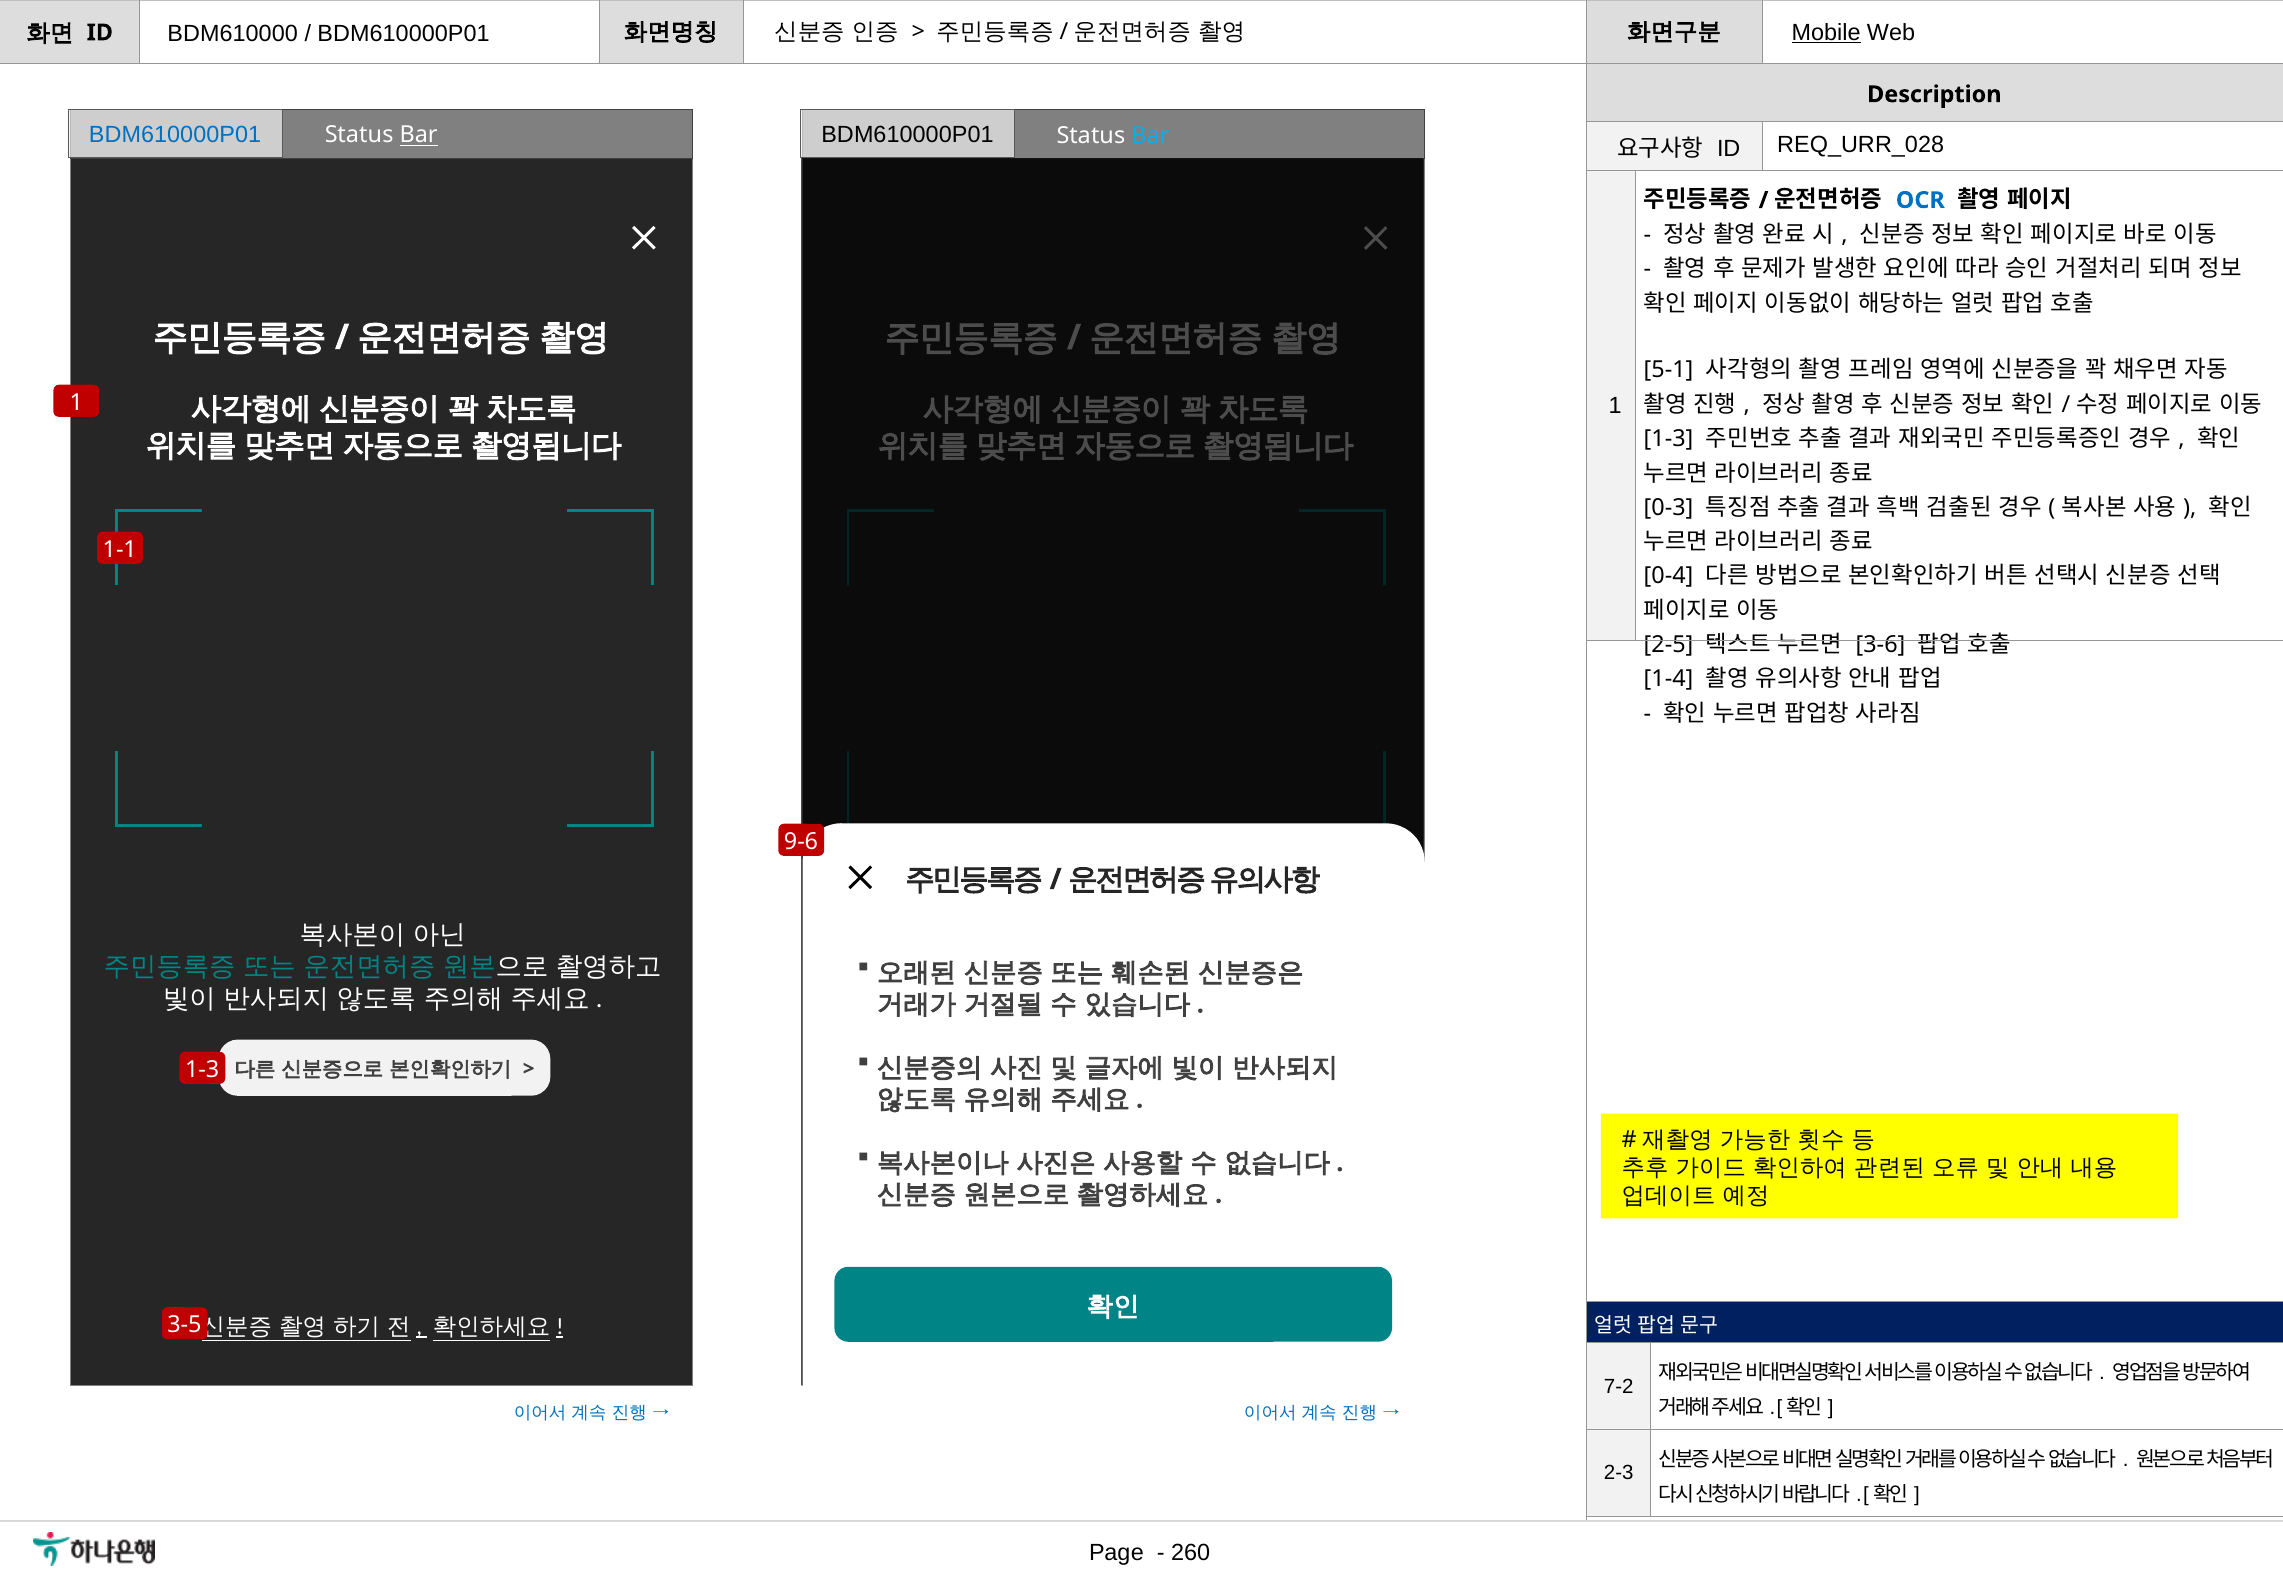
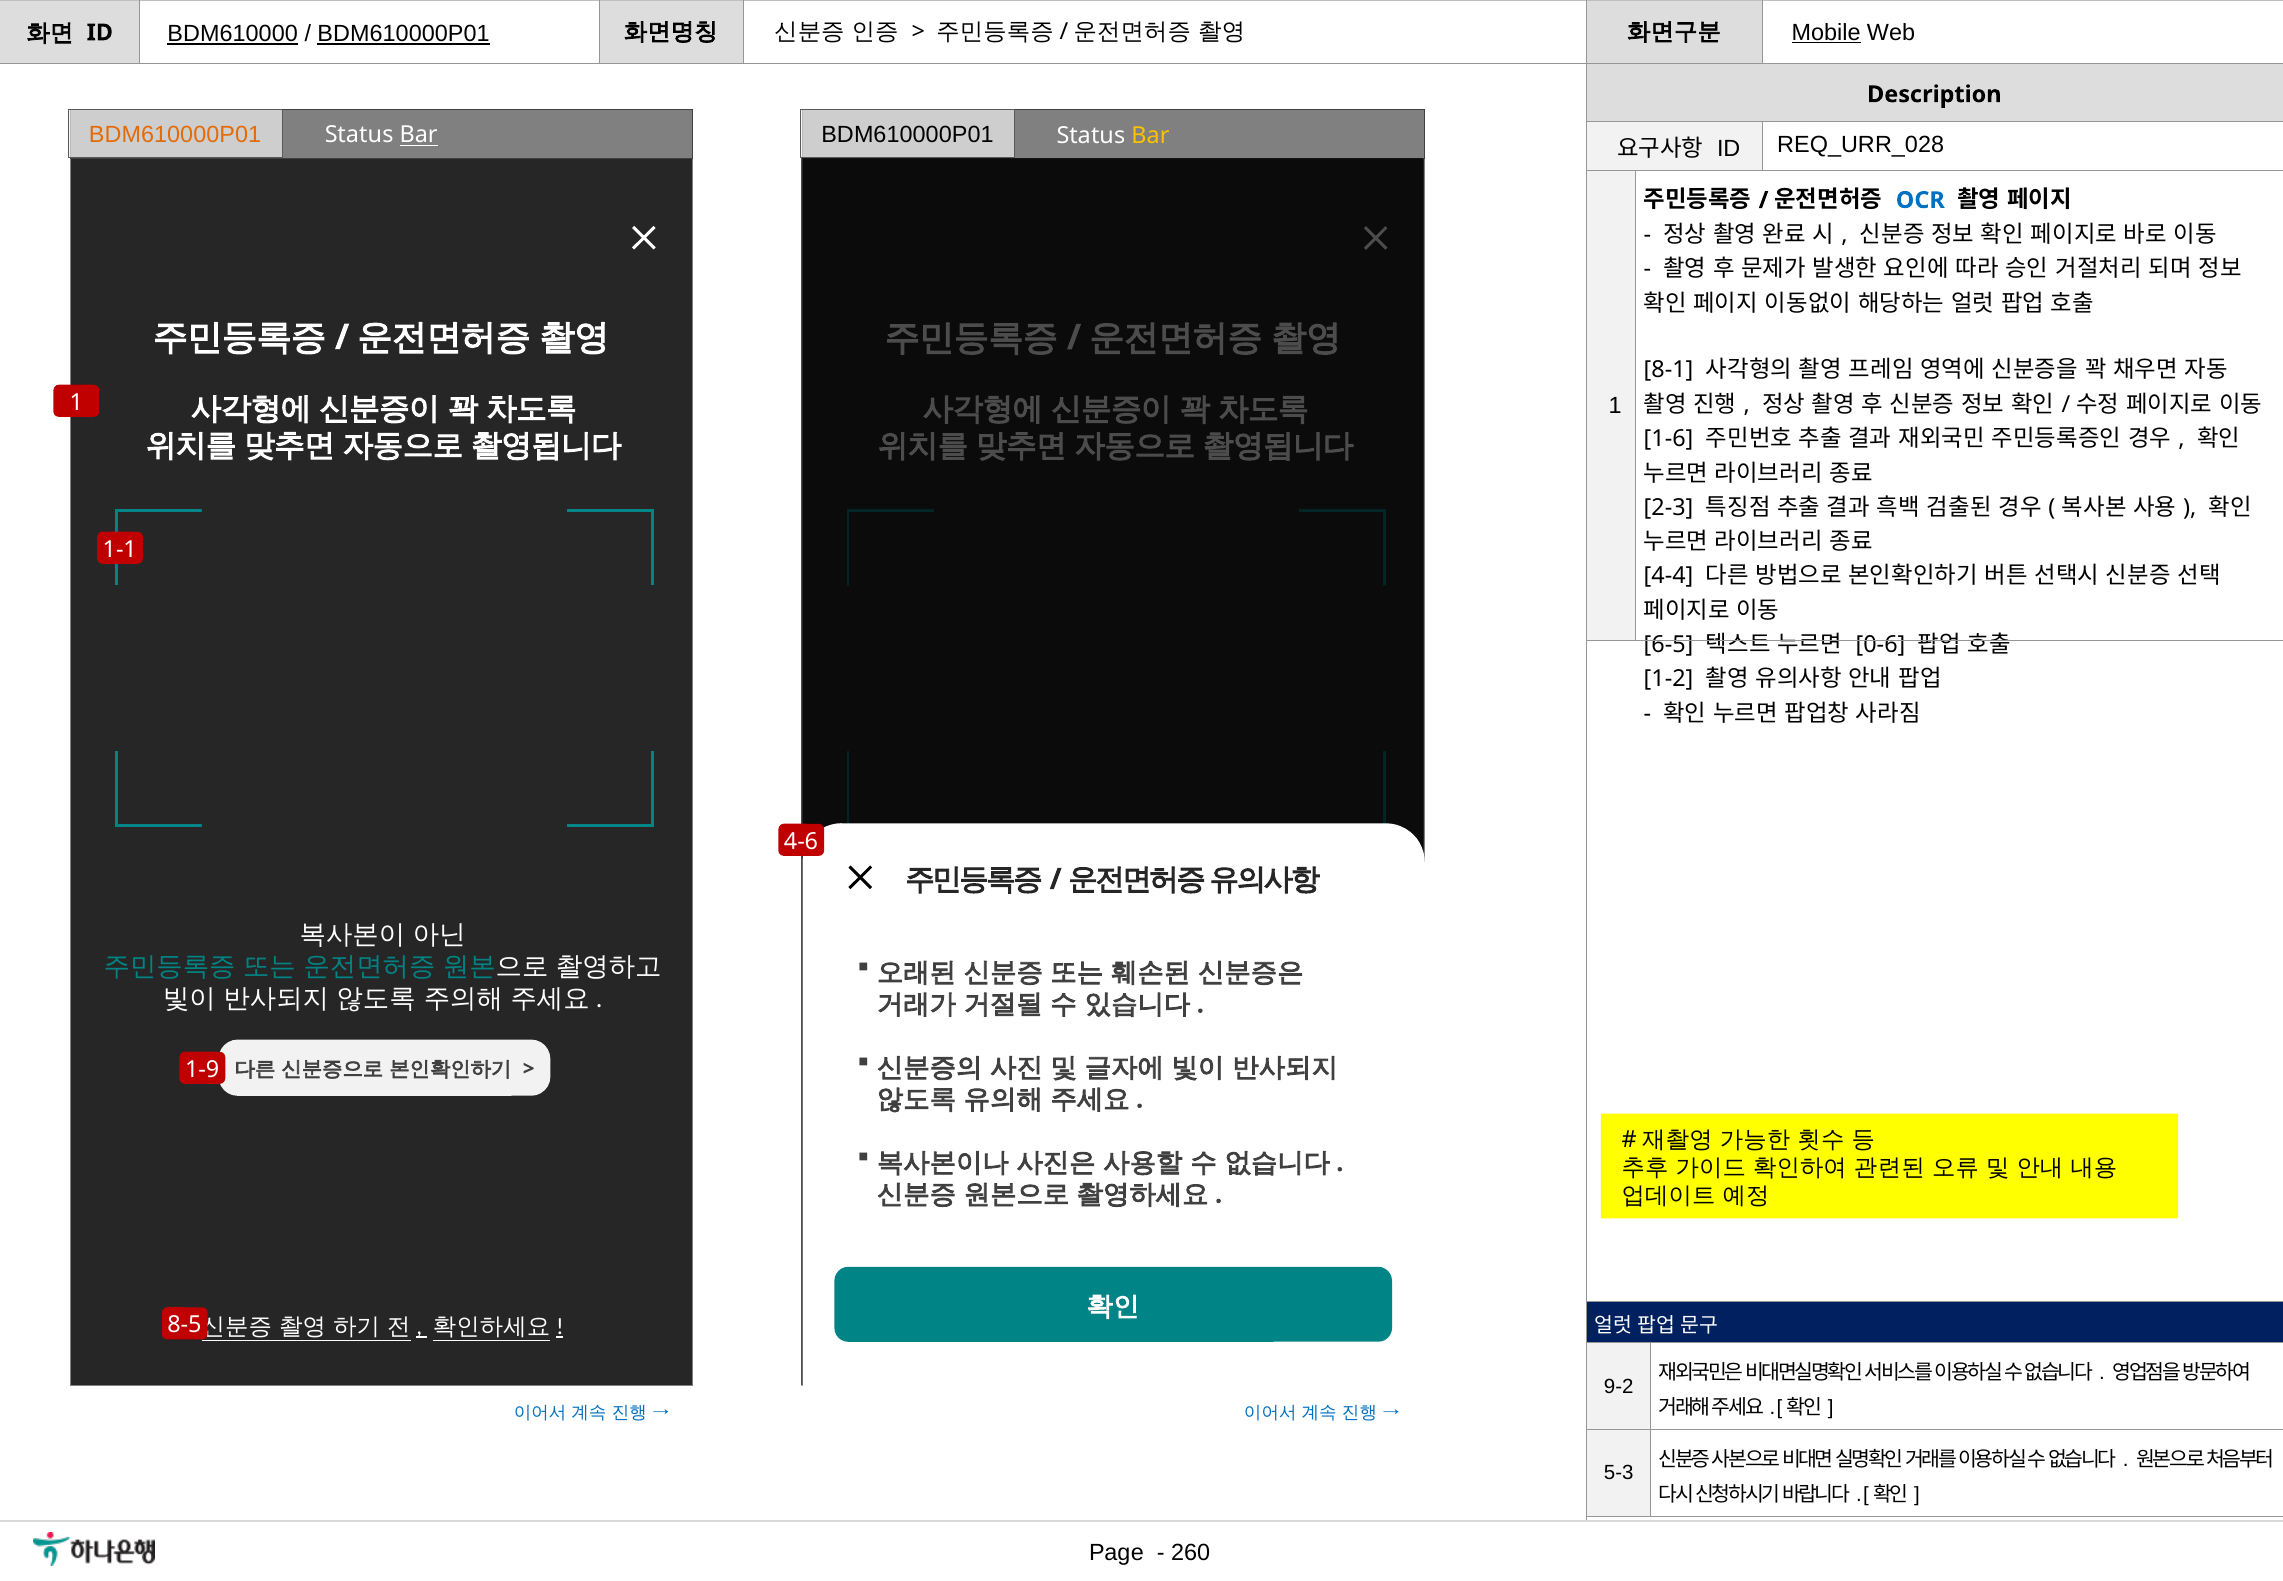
BDM610000 underline: none -> present (233, 34)
BDM610000P01 underline: none -> present (404, 34)
BDM610000P01 colour: blue -> orange (175, 135)
Bar colour: light blue -> yellow (1150, 136)
5-1: 5-1 -> 8-1 (1669, 370)
1-3: 1-3 -> 1-6 (1669, 439)
0-3: 0-3 -> 2-3 (1669, 507)
0-4: 0-4 -> 4-4 (1669, 576)
2-5: 2-5 -> 6-5 (1669, 644)
3-6: 3-6 -> 0-6 (1881, 644)
1-4: 1-4 -> 1-2 (1669, 679)
9-6: 9-6 -> 4-6 (801, 841)
1-3: 1-3 -> 1-9 (202, 1069)
3-5: 3-5 -> 8-5 (185, 1325)
7-2: 7-2 -> 9-2 (1619, 1386)
2-3: 2-3 -> 5-3 (1619, 1473)
